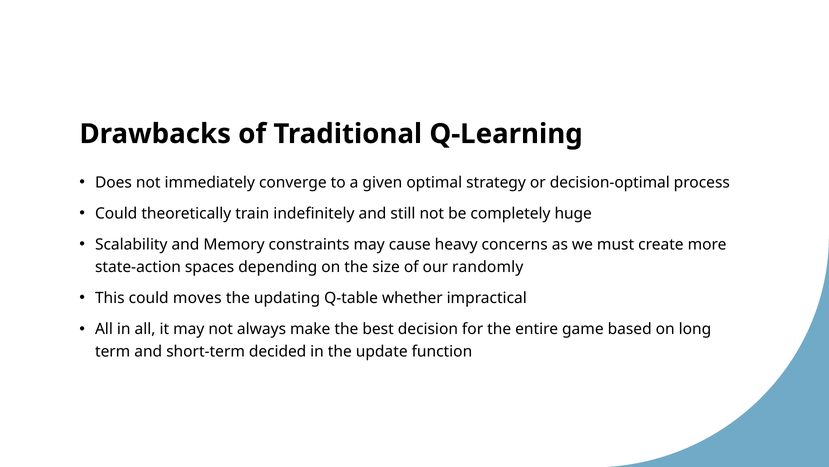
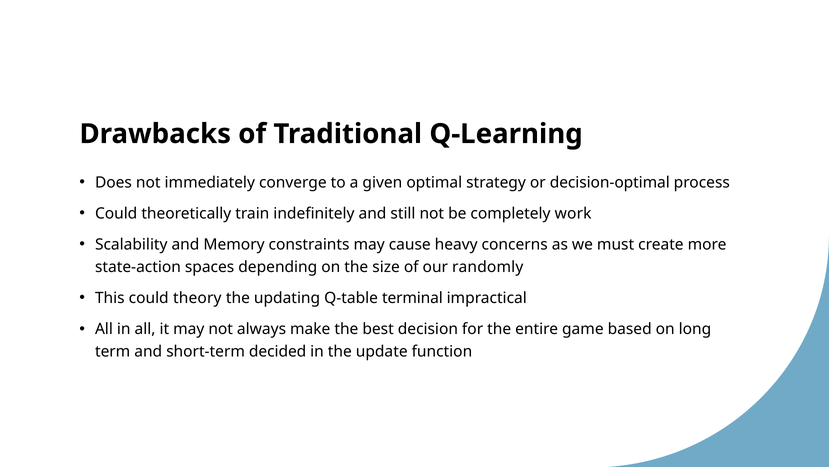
huge: huge -> work (573, 213)
moves: moves -> theory (197, 298)
whether: whether -> terminal (412, 298)
